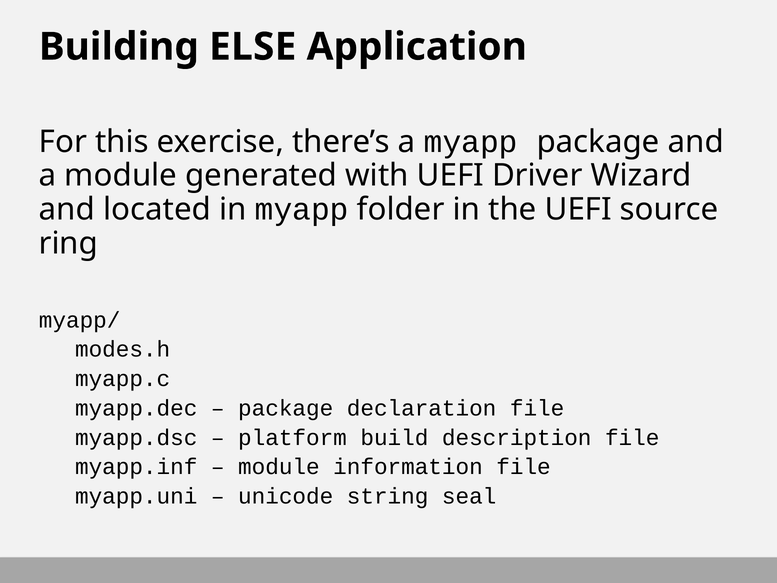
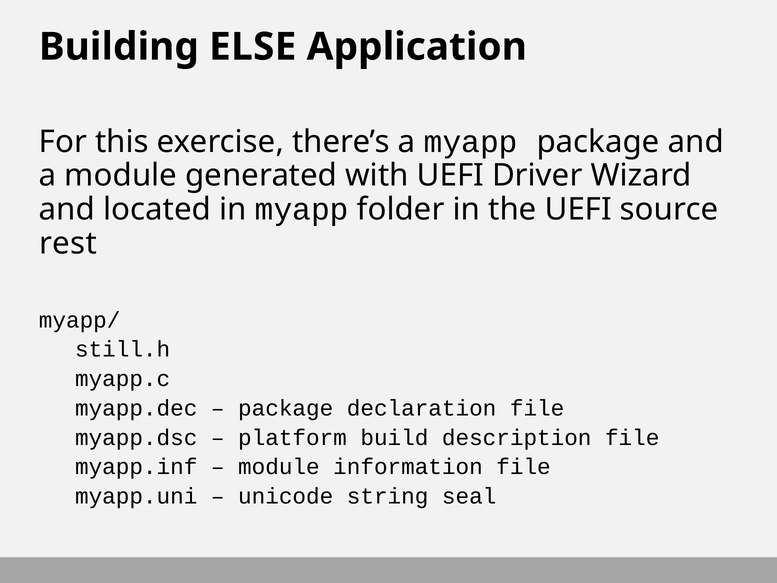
ring: ring -> rest (68, 243)
modes.h: modes.h -> still.h (123, 349)
